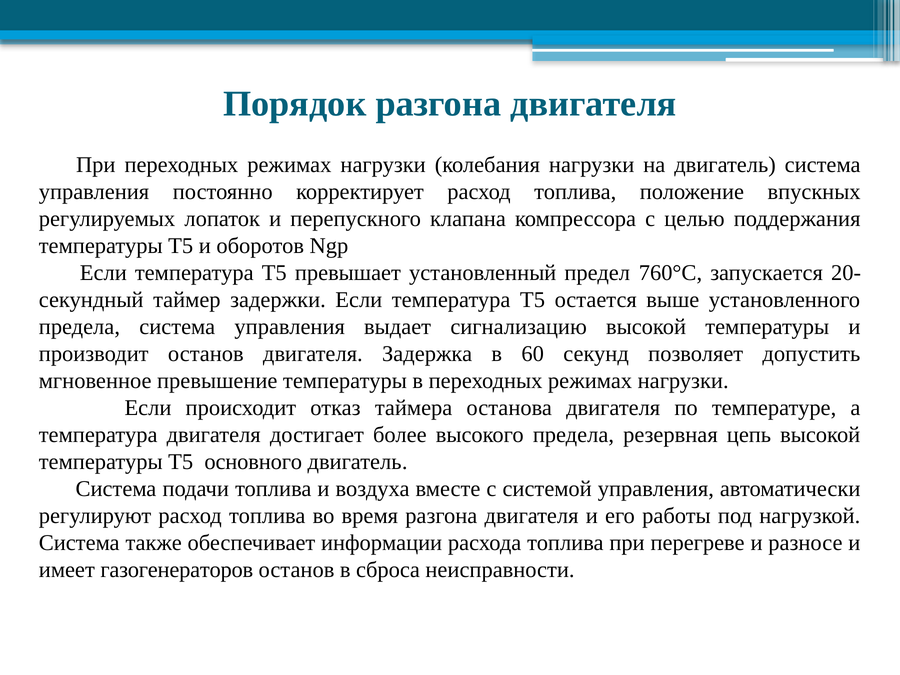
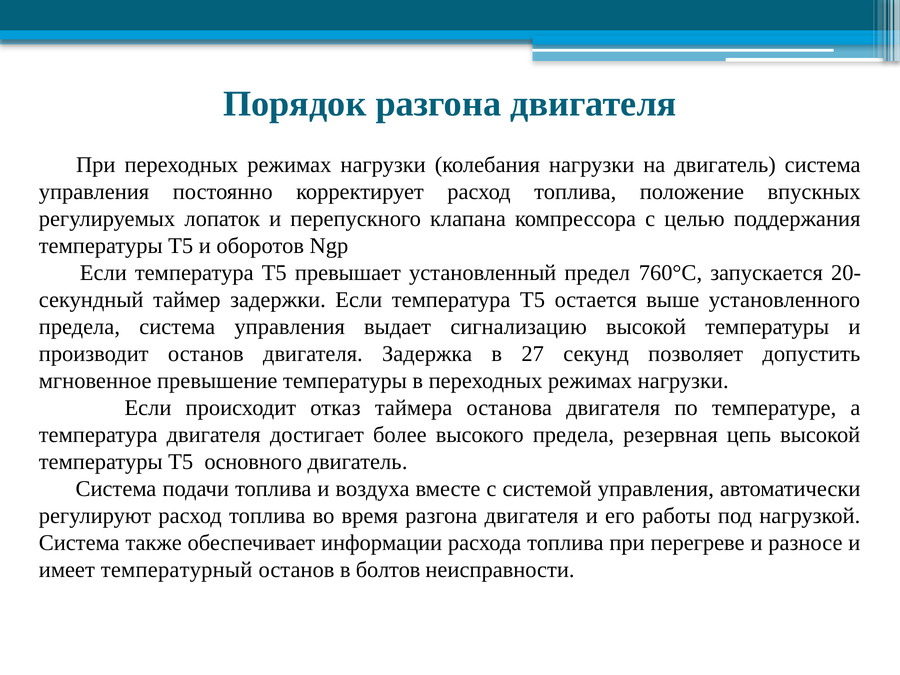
60: 60 -> 27 (533, 354)
газогенераторов: газогенераторов -> температурный (177, 570)
сброса: сброса -> болтов (388, 570)
